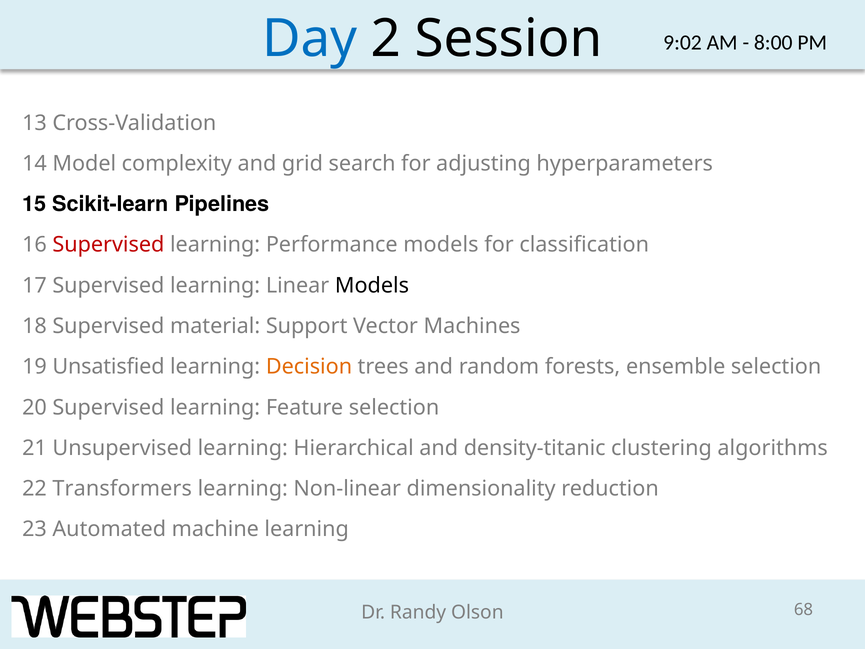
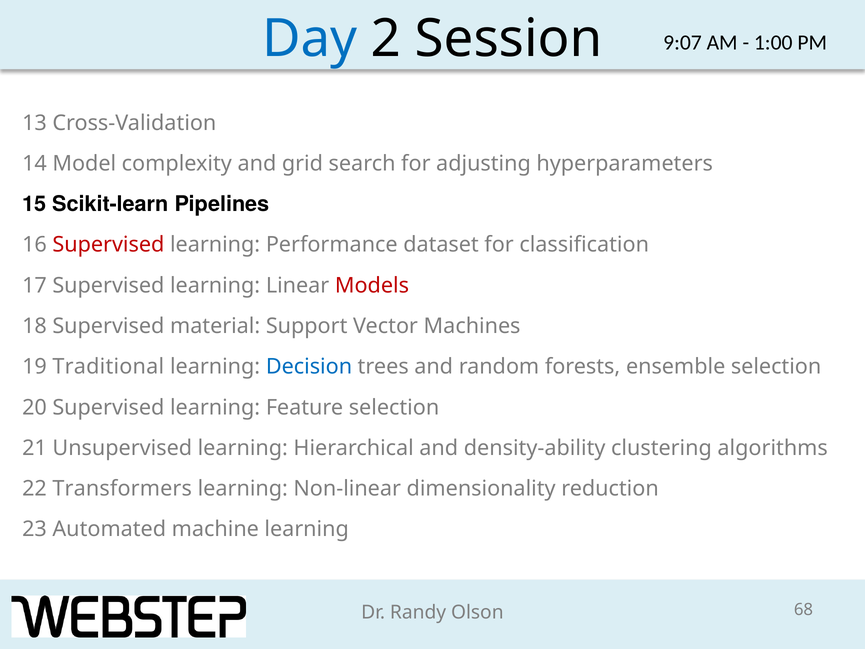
9:02: 9:02 -> 9:07 (682, 42)
8:00: 8:00 -> 1:00 (773, 42)
Performance models: models -> dataset (441, 245)
Models colour: black -> red (372, 285)
Unsatisfied: Unsatisfied -> Traditional (108, 367)
Decision colour: orange -> blue (309, 367)
density-titanic: density-titanic -> density-ability (535, 448)
